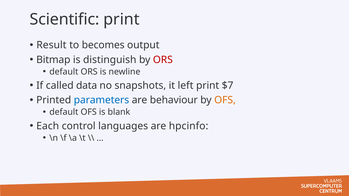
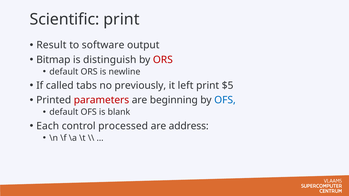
becomes: becomes -> software (103, 45)
data: data -> tabs (87, 86)
snapshots: snapshots -> previously (140, 86)
$7: $7 -> $5 (228, 86)
parameters colour: blue -> red (101, 100)
behaviour: behaviour -> beginning (174, 100)
OFS colour: orange -> blue (225, 100)
languages: languages -> processed (123, 126)
hpcinfo: hpcinfo -> address (189, 126)
